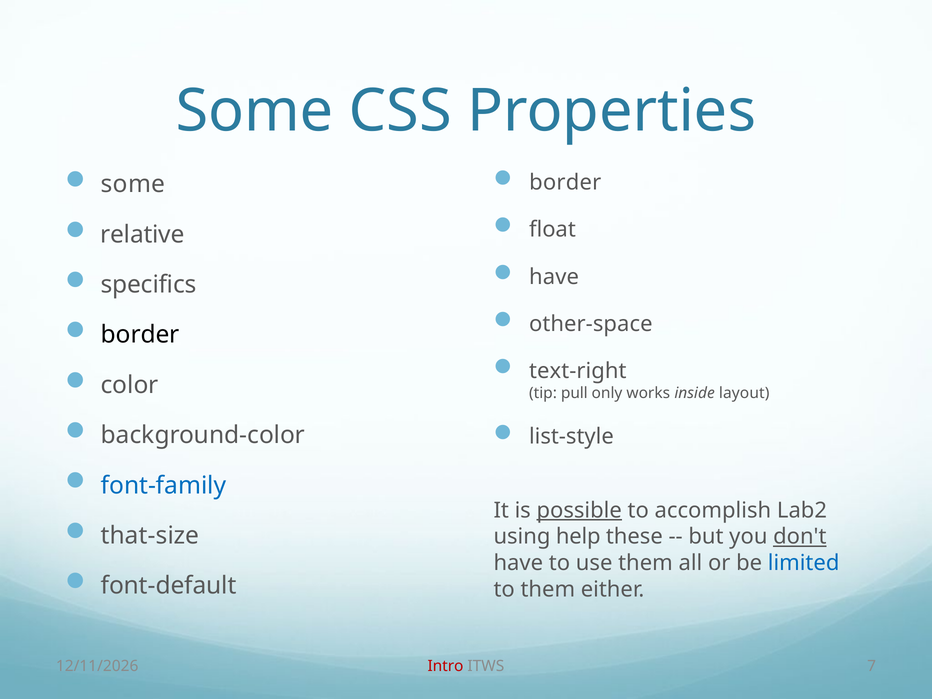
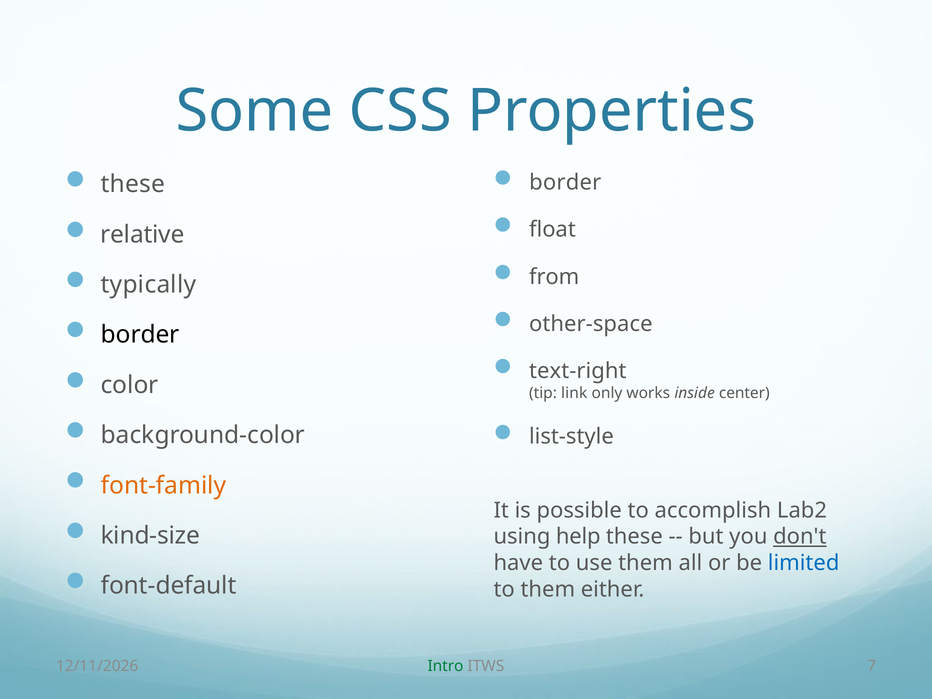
some: some -> these (133, 184)
have: have -> from (554, 277)
specifics: specifics -> typically (148, 285)
pull: pull -> link (574, 393)
layout: layout -> center (744, 393)
font-family colour: blue -> orange (164, 485)
possible underline: present -> none (579, 510)
that-size: that-size -> kind-size (150, 536)
Intro colour: red -> green (446, 666)
